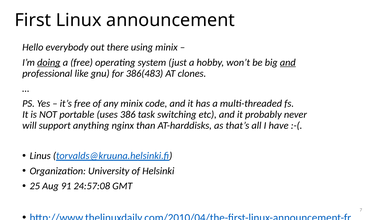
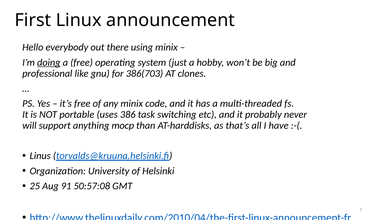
and underline: present -> none (288, 63)
386(483: 386(483 -> 386(703 (144, 74)
nginx: nginx -> mocp (123, 126)
24:57:08: 24:57:08 -> 50:57:08 (92, 186)
